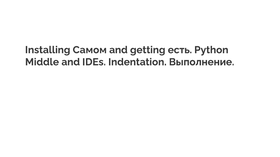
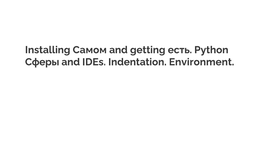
Middle: Middle -> Сферы (42, 62)
Выполнение: Выполнение -> Environment (202, 62)
